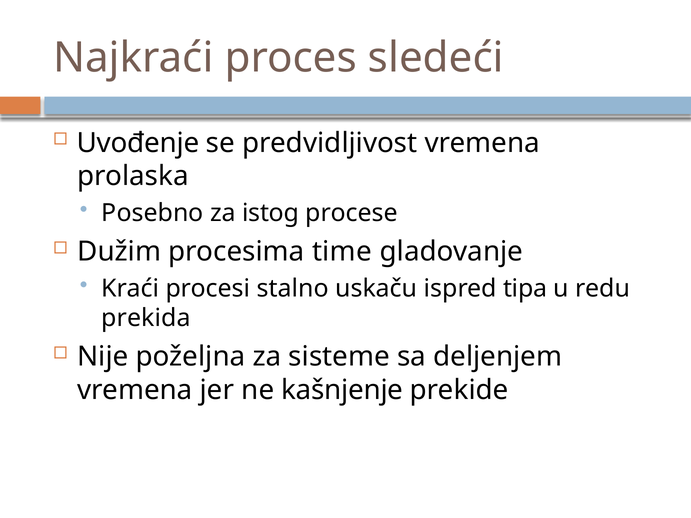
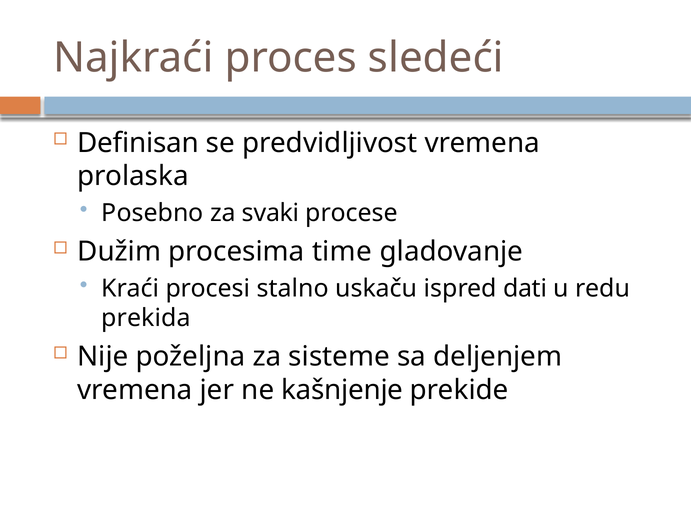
Uvođenje: Uvođenje -> Definisan (138, 143)
istog: istog -> svaki (271, 213)
tipa: tipa -> dati (525, 288)
